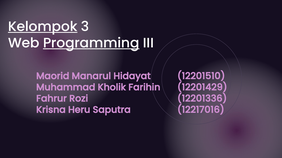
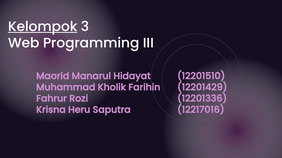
Programming underline: present -> none (91, 43)
